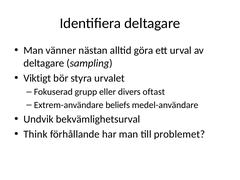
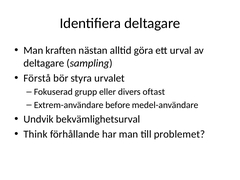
vänner: vänner -> kraften (61, 50)
Viktigt: Viktigt -> Förstå (37, 78)
beliefs: beliefs -> before (118, 105)
